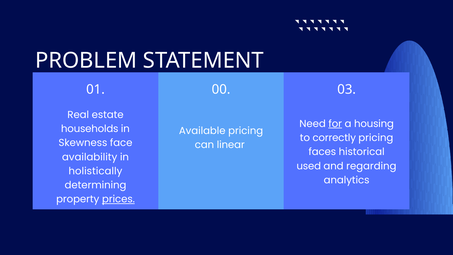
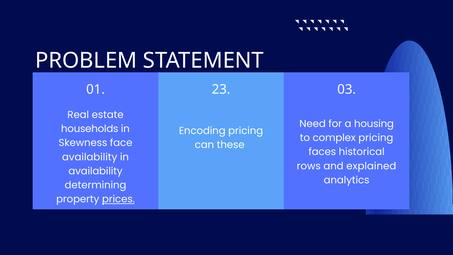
00: 00 -> 23 (221, 90)
for underline: present -> none (335, 124)
Available: Available -> Encoding (202, 131)
correctly: correctly -> complex (334, 138)
linear: linear -> these (231, 145)
used: used -> rows (309, 166)
regarding: regarding -> explained (371, 166)
holistically: holistically -> availability (96, 171)
